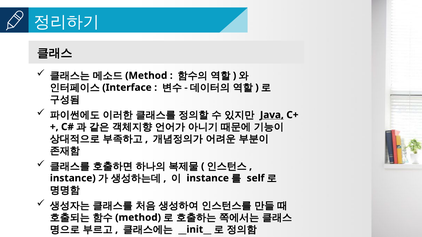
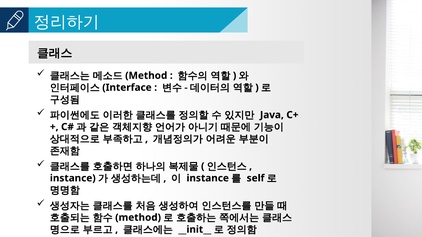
Java underline: present -> none (272, 115)
